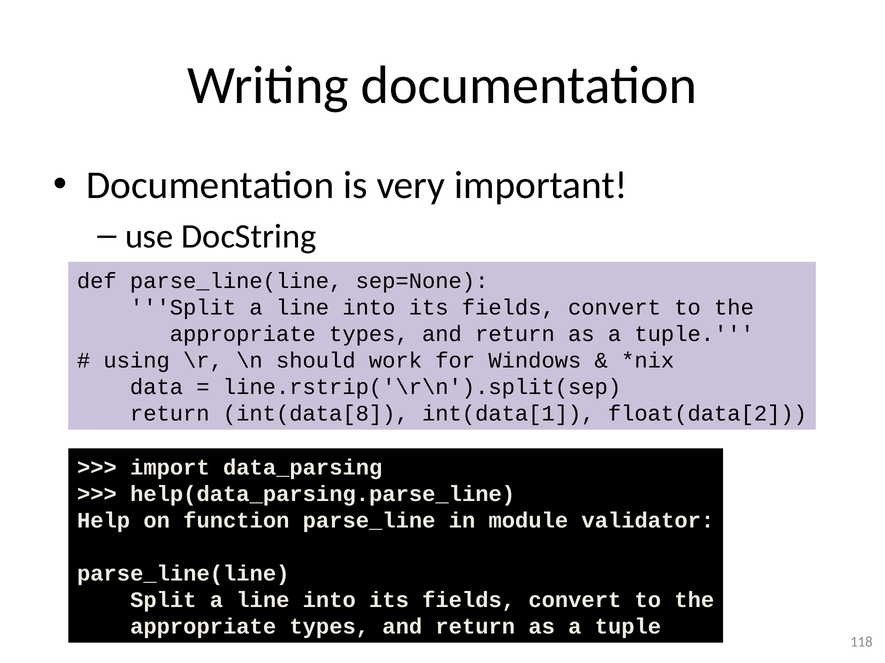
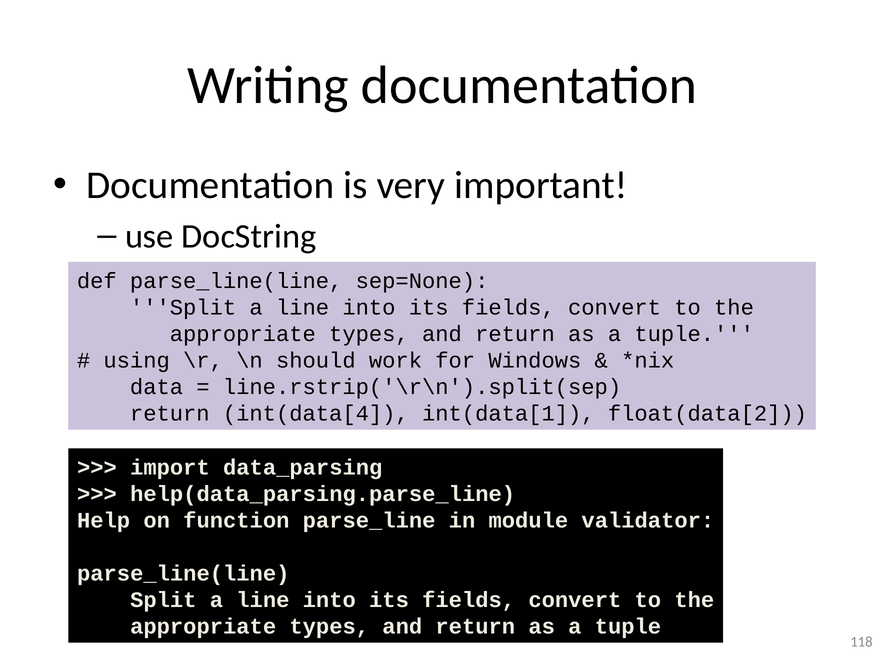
int(data[8: int(data[8 -> int(data[4 (316, 414)
